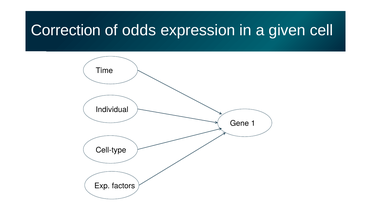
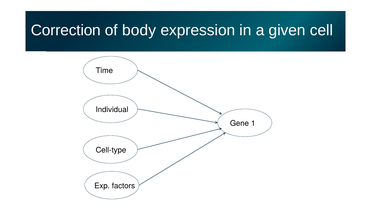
odds: odds -> body (139, 30)
